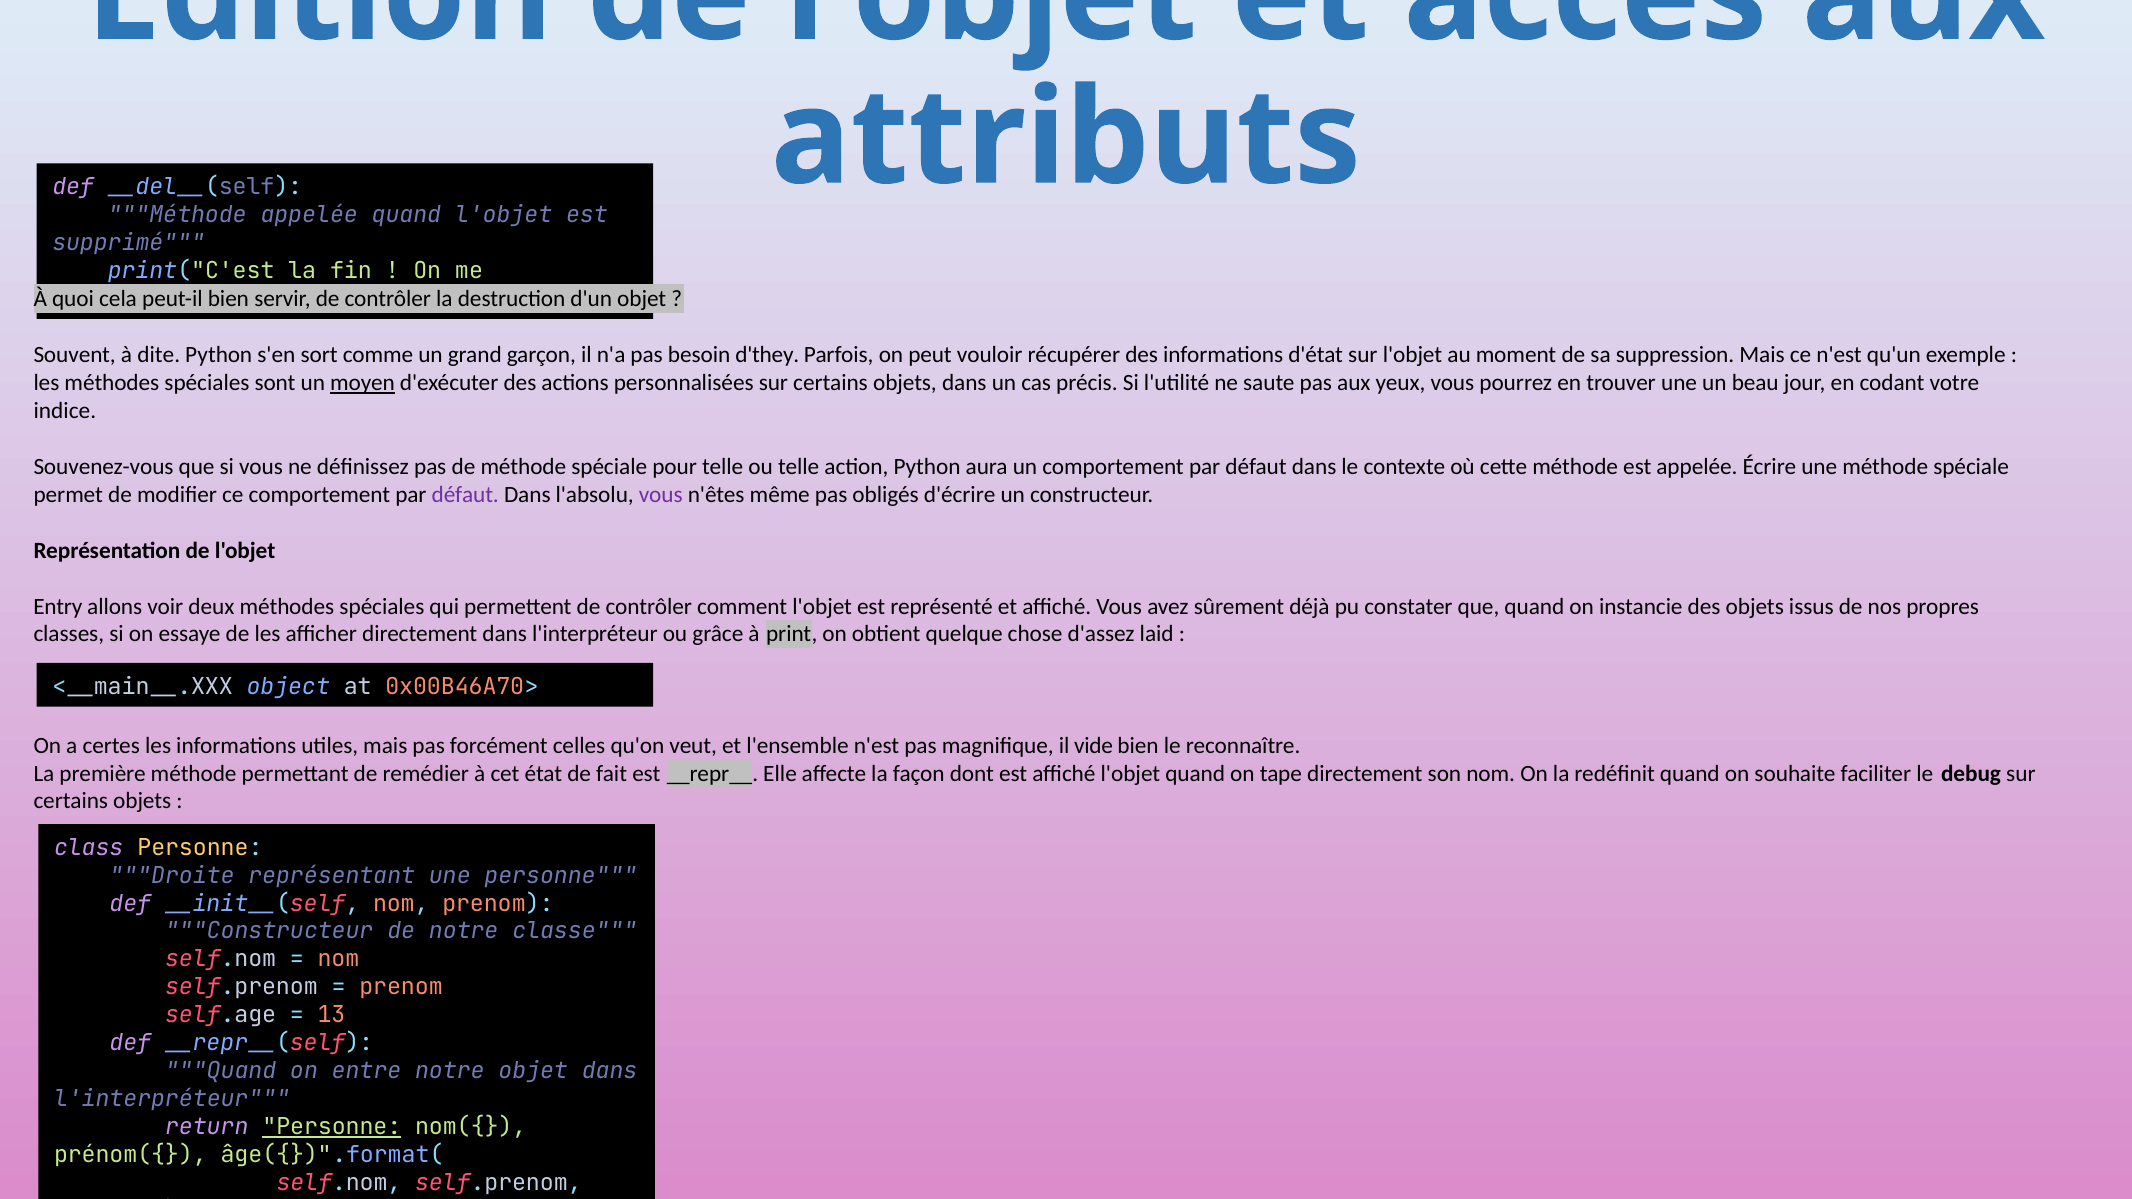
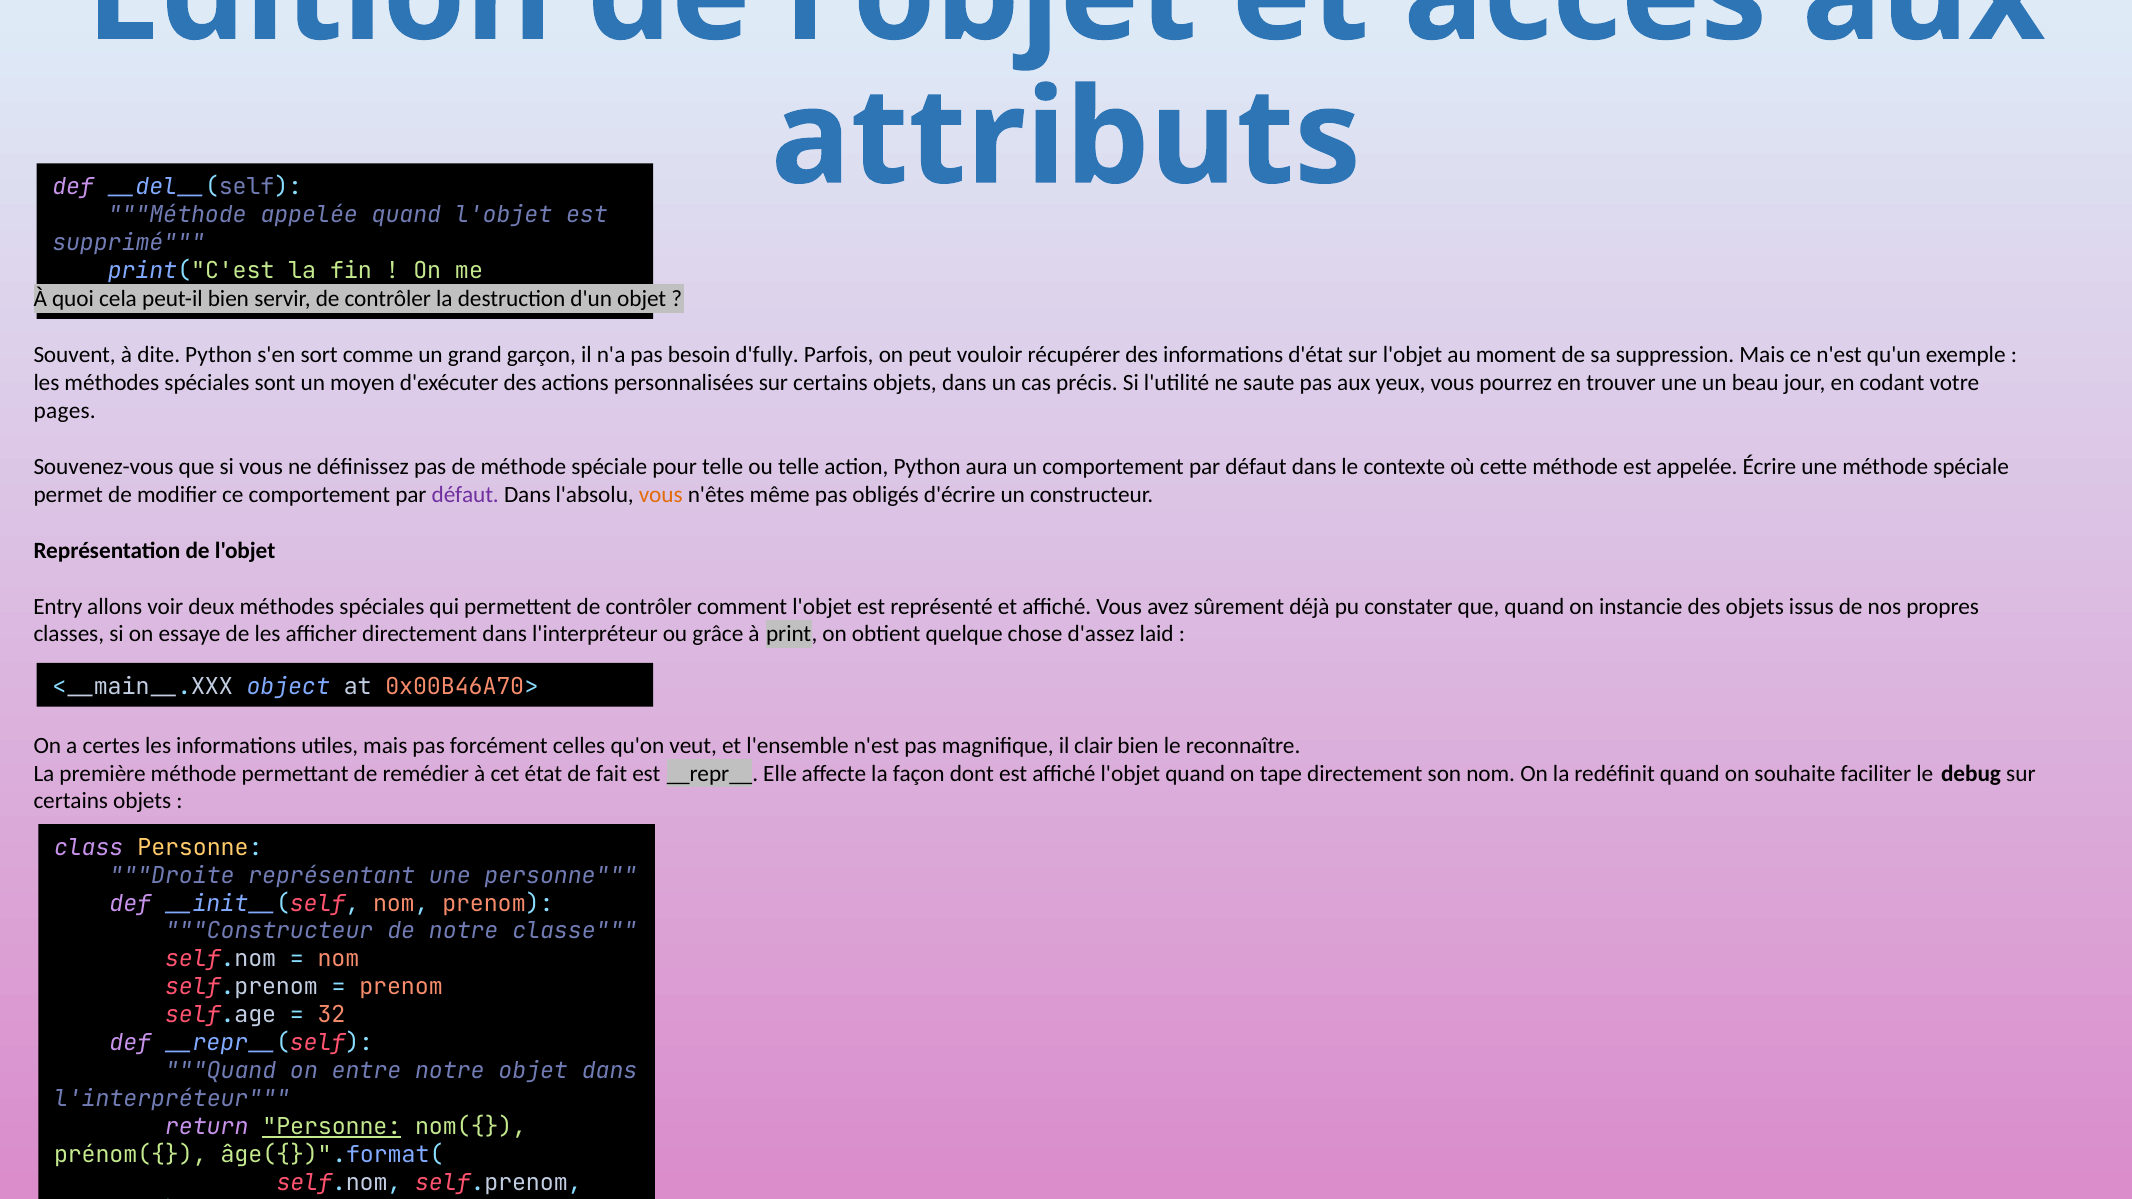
d'they: d'they -> d'fully (767, 355)
moyen underline: present -> none (363, 383)
indice: indice -> pages (65, 411)
vous colour: purple -> orange (661, 495)
vide: vide -> clair (1094, 746)
13: 13 -> 32 (332, 1015)
